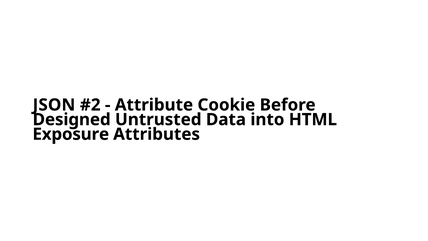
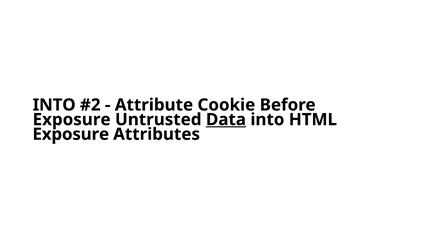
JSON: JSON -> INTO (54, 105)
Designed: Designed -> Exposure (72, 119)
Data underline: none -> present (226, 119)
